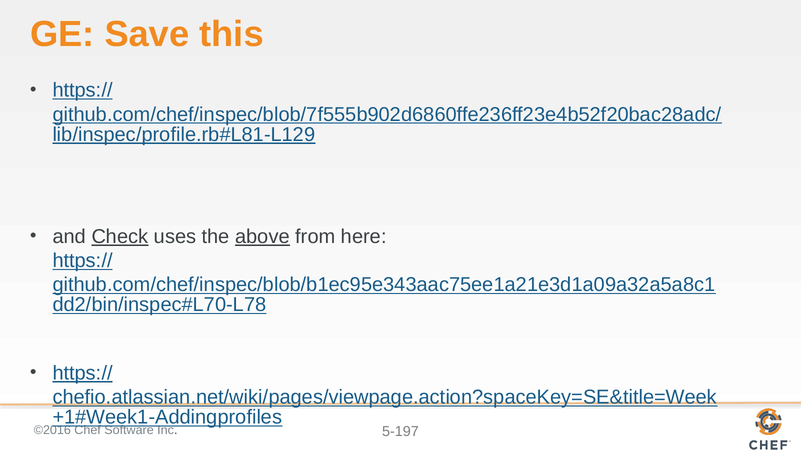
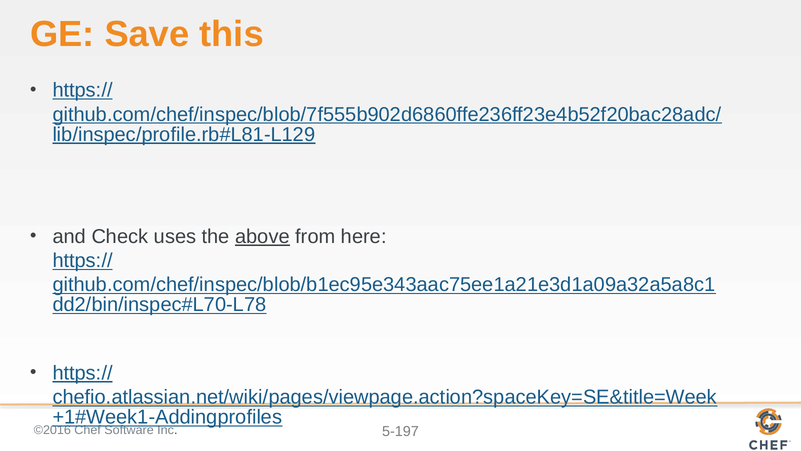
Check underline: present -> none (120, 236)
